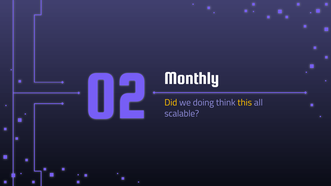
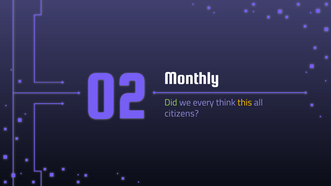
Did colour: yellow -> light green (171, 103)
doing: doing -> every (203, 103)
scalable: scalable -> citizens (182, 114)
